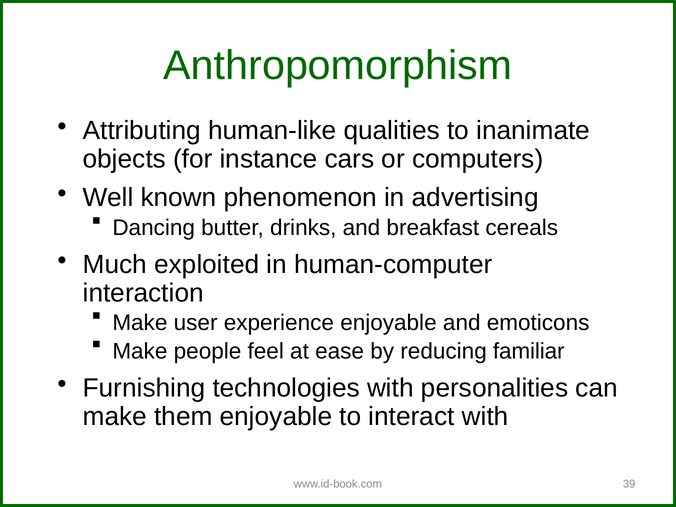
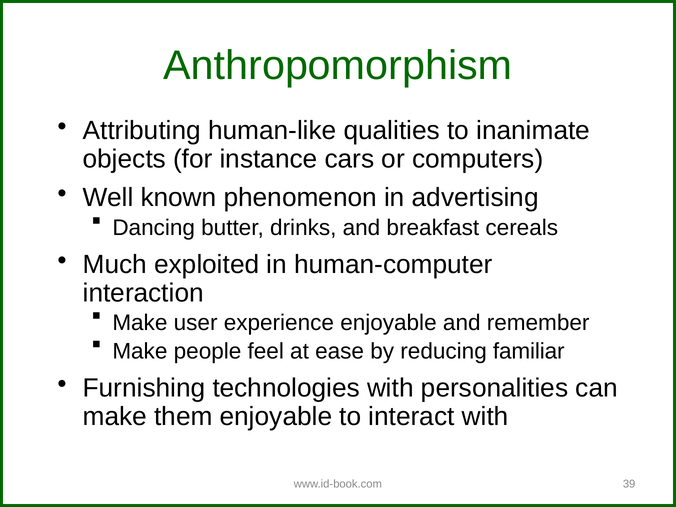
emoticons: emoticons -> remember (538, 323)
